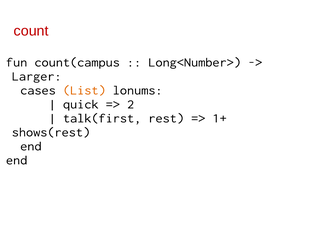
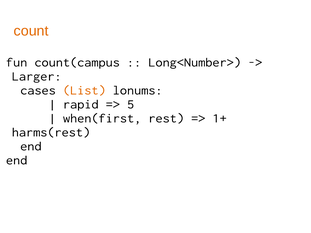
count colour: red -> orange (31, 31)
quick: quick -> rapid (81, 104)
2: 2 -> 5 (131, 104)
talk(first: talk(first -> when(first (102, 118)
shows(rest: shows(rest -> harms(rest (51, 132)
